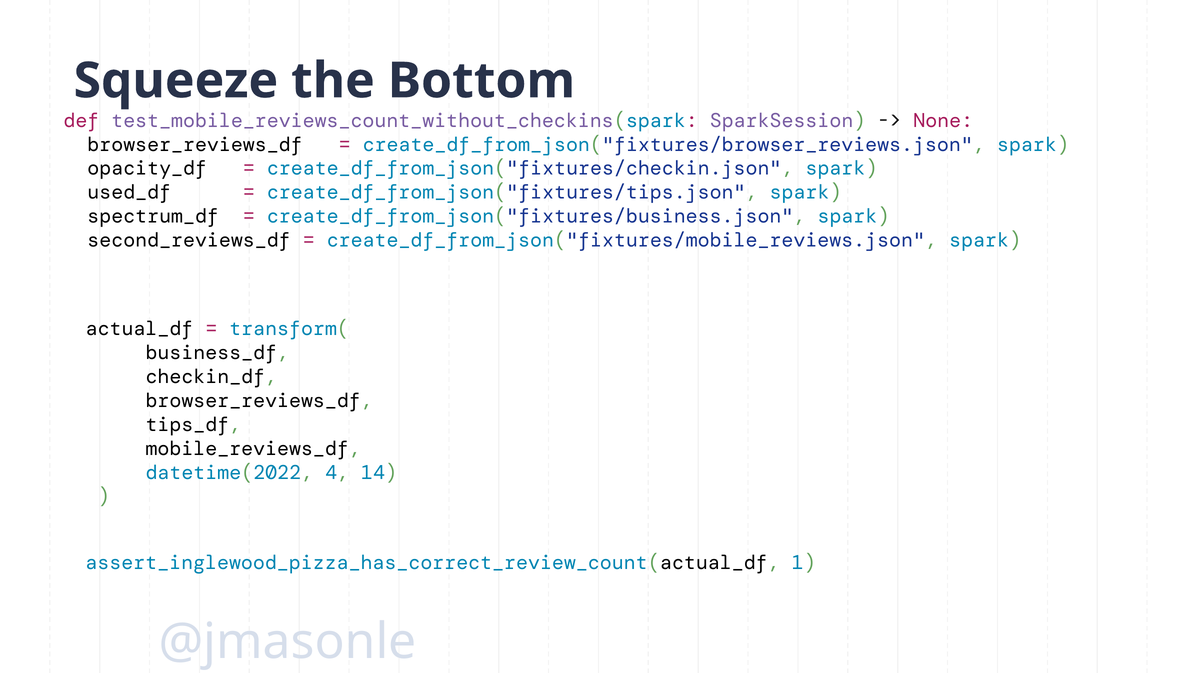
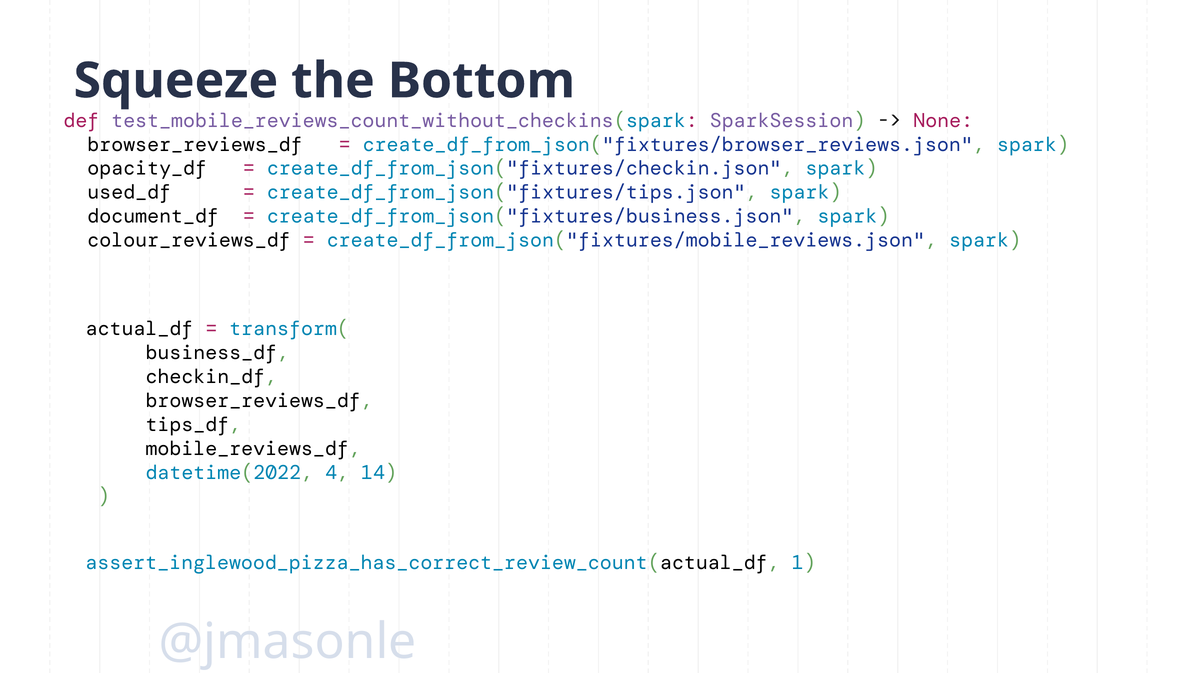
spectrum_df: spectrum_df -> document_df (153, 216)
second_reviews_df: second_reviews_df -> colour_reviews_df (189, 240)
